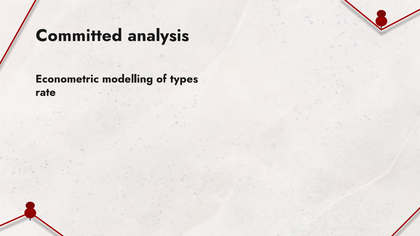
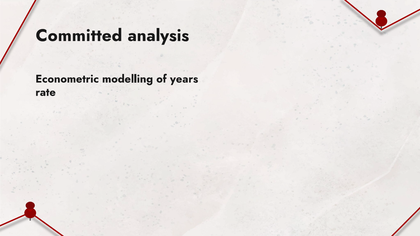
types: types -> years (184, 79)
